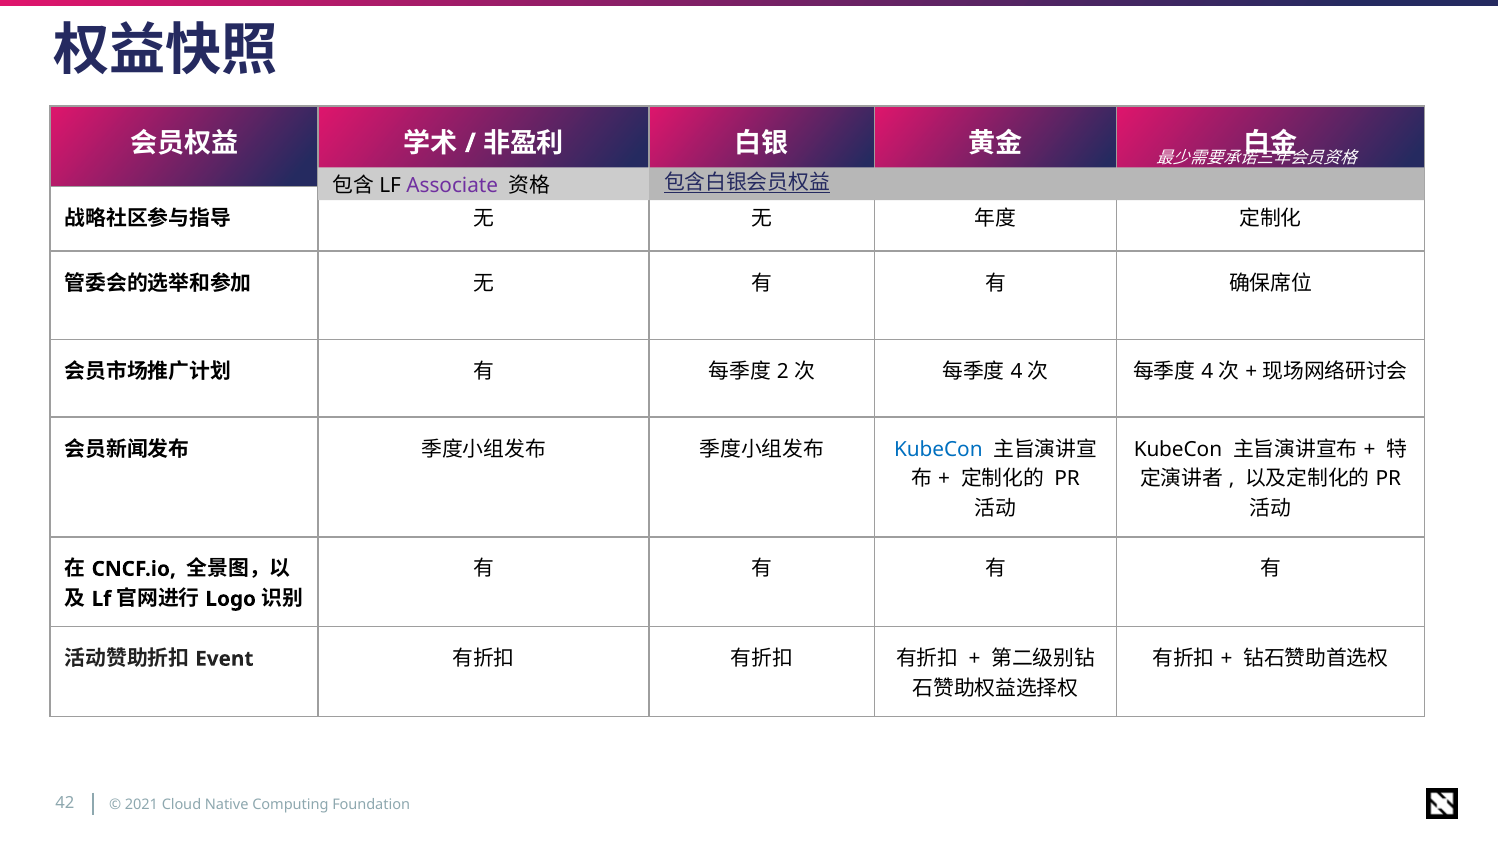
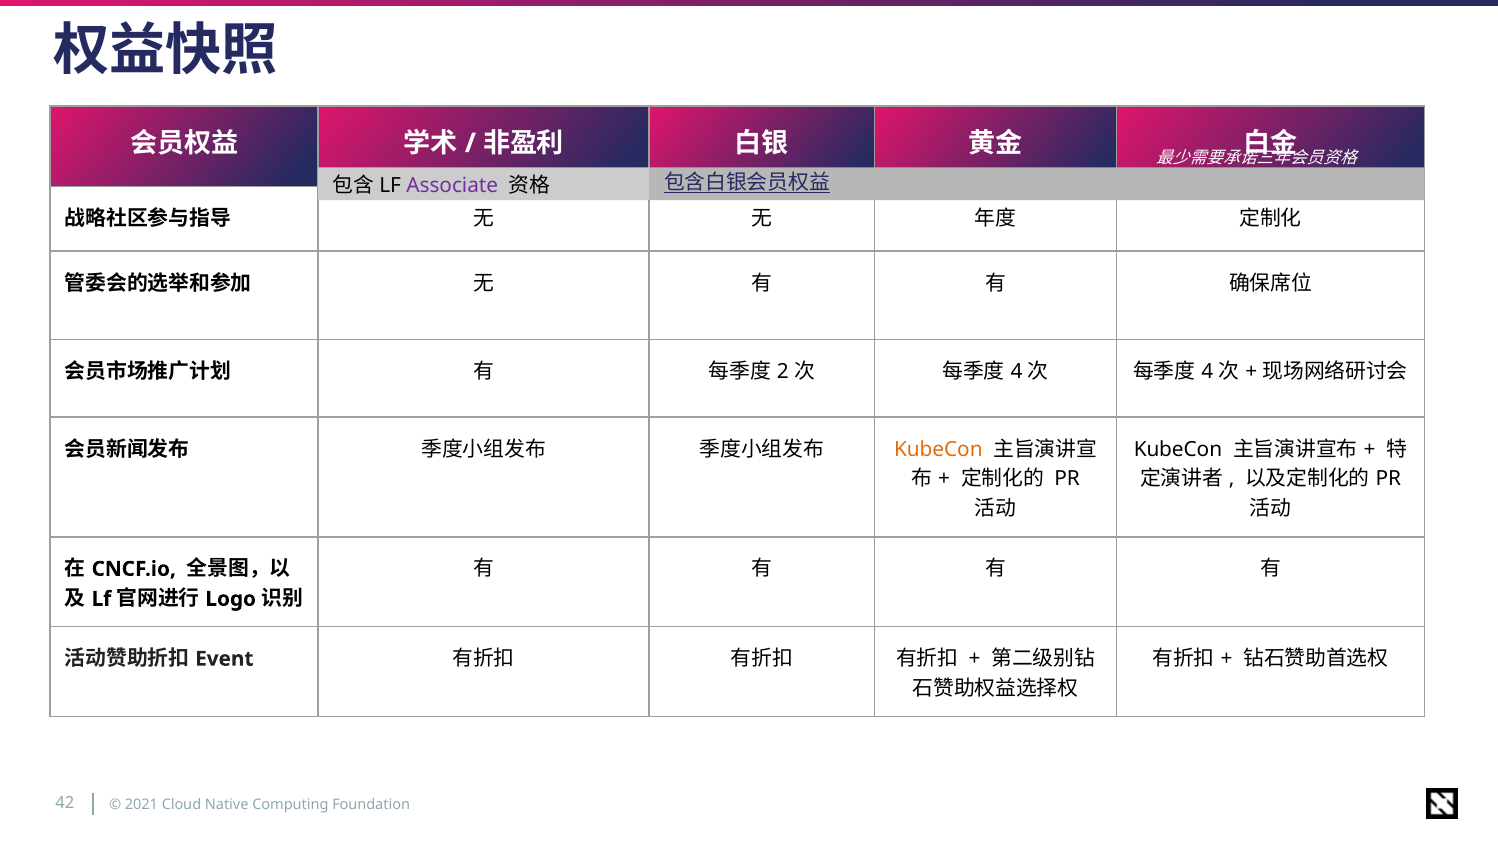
KubeCon colour: blue -> orange (938, 449)
